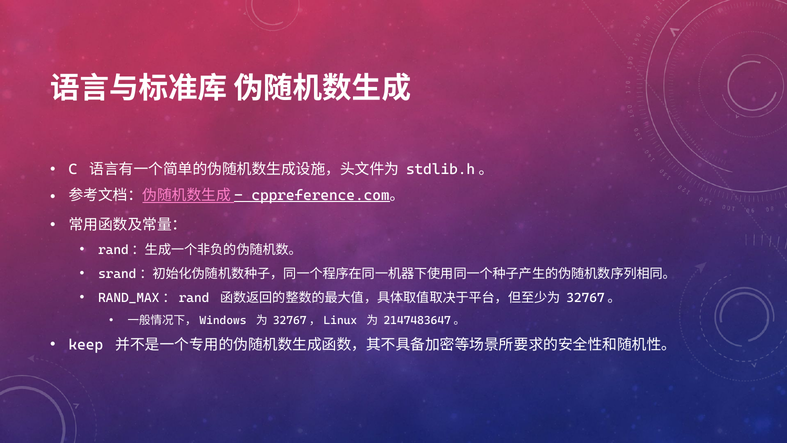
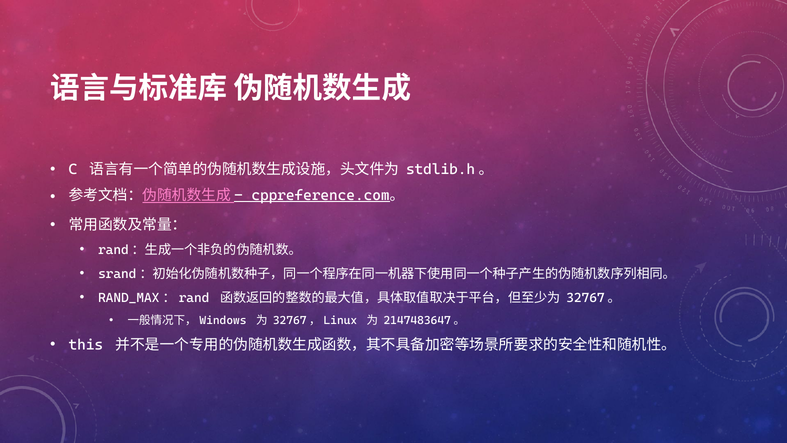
keep: keep -> this (86, 345)
